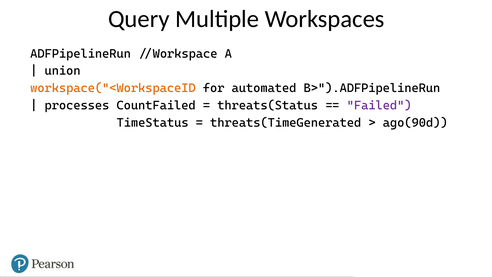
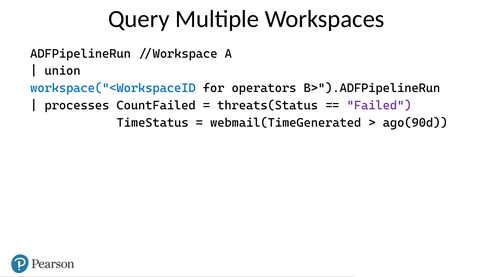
workspace("<WorkspaceID colour: orange -> blue (113, 88)
automated: automated -> operators (264, 88)
threats(TimeGenerated: threats(TimeGenerated -> webmail(TimeGenerated (286, 123)
